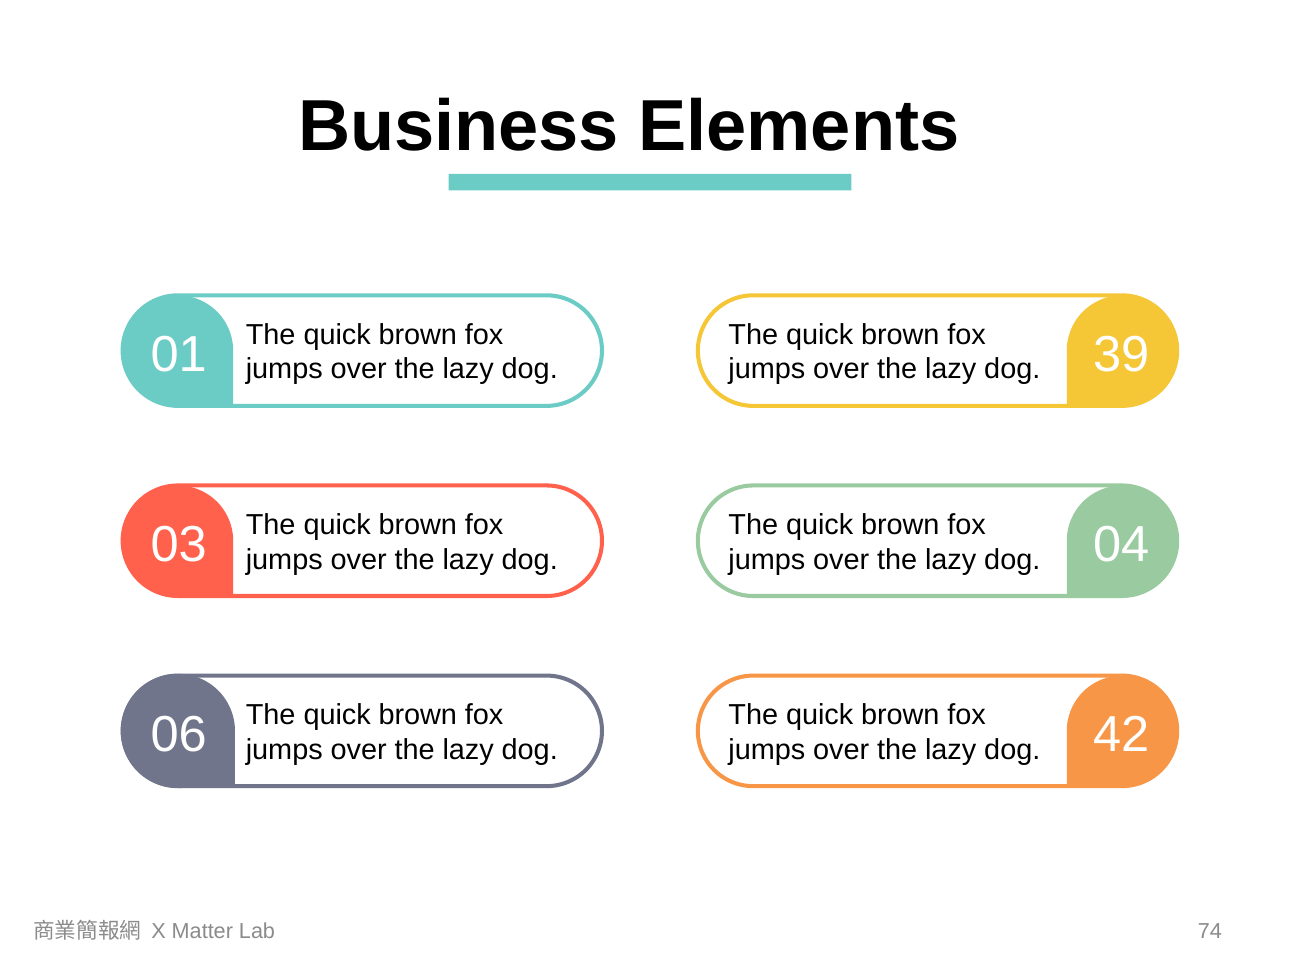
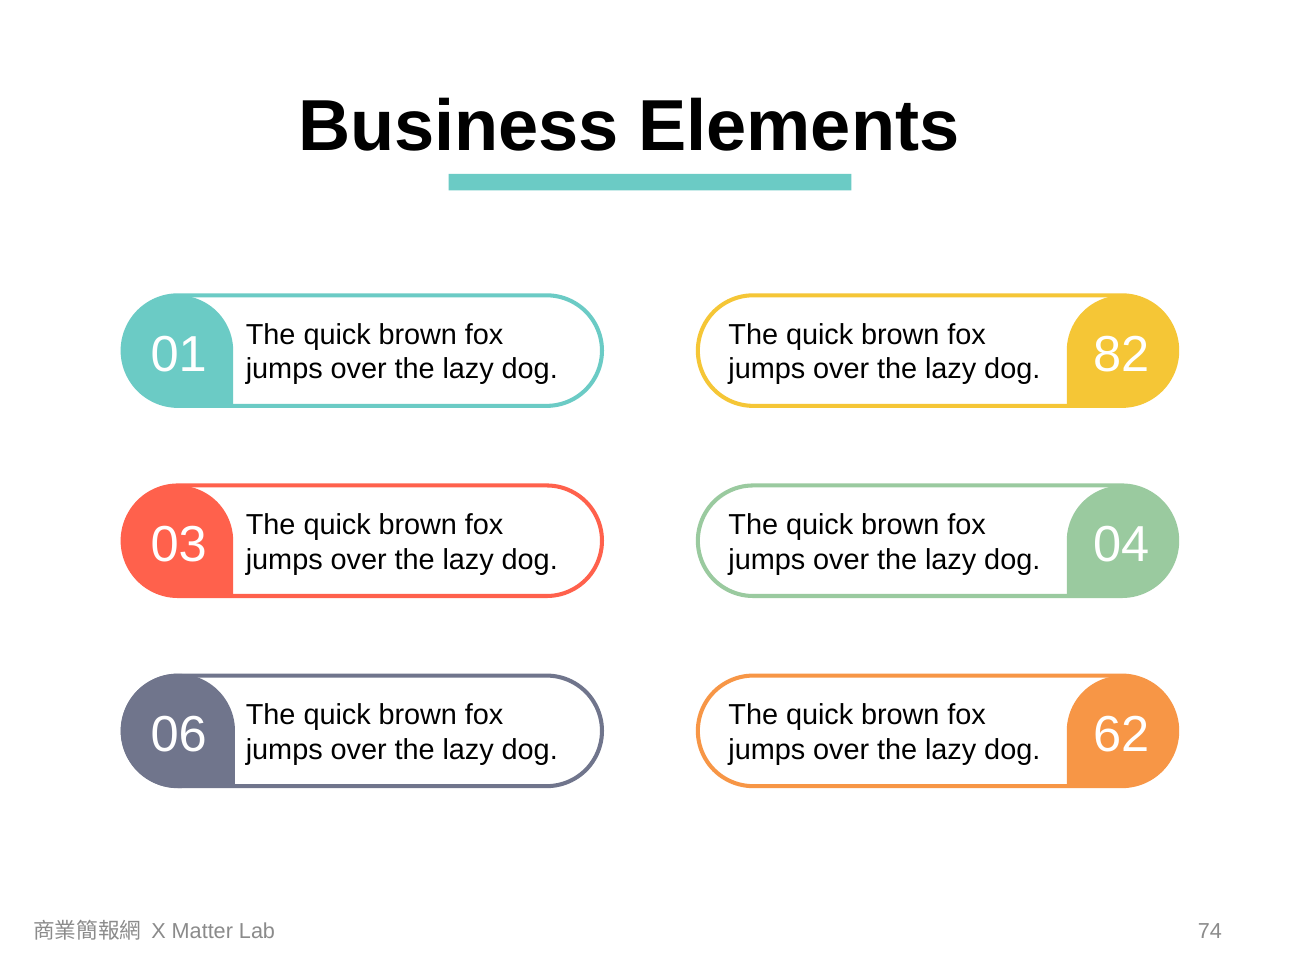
39: 39 -> 82 (1121, 355)
42: 42 -> 62 (1121, 735)
